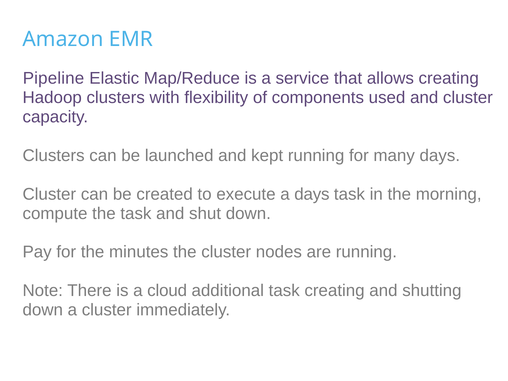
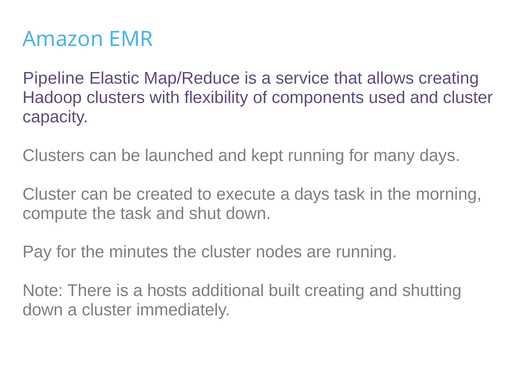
cloud: cloud -> hosts (167, 291)
additional task: task -> built (284, 291)
